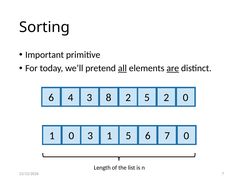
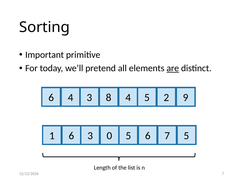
all underline: present -> none (122, 68)
8 2: 2 -> 4 (128, 98)
2 0: 0 -> 9 (186, 98)
1 0: 0 -> 6 (71, 136)
3 1: 1 -> 0 (109, 136)
7 0: 0 -> 5 (186, 136)
